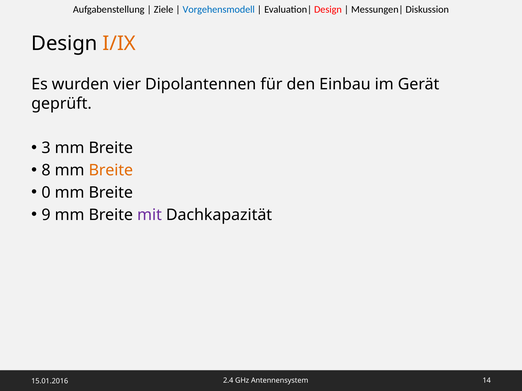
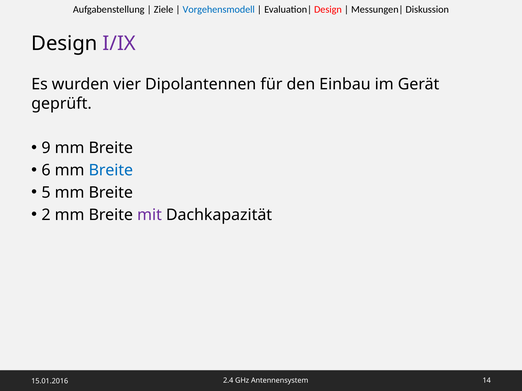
I/IX colour: orange -> purple (119, 43)
3: 3 -> 9 (46, 148)
8: 8 -> 6 (46, 170)
Breite colour: orange -> blue (111, 170)
0: 0 -> 5 (46, 193)
9: 9 -> 2 (46, 215)
